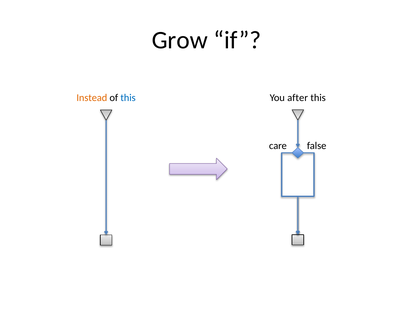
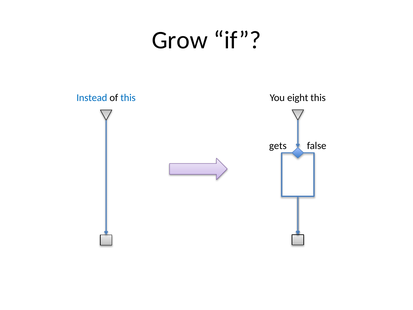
Instead colour: orange -> blue (92, 98)
after: after -> eight (298, 98)
care: care -> gets (278, 146)
